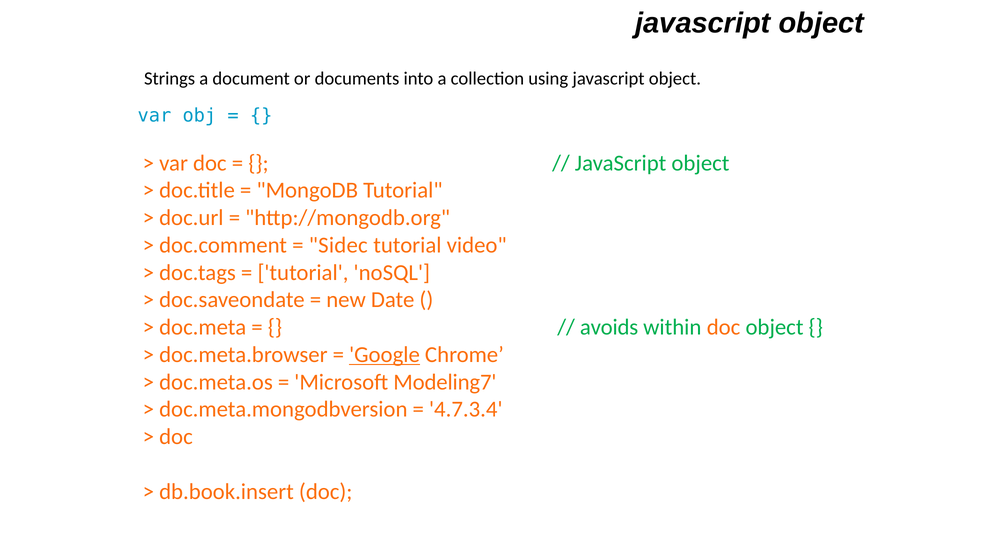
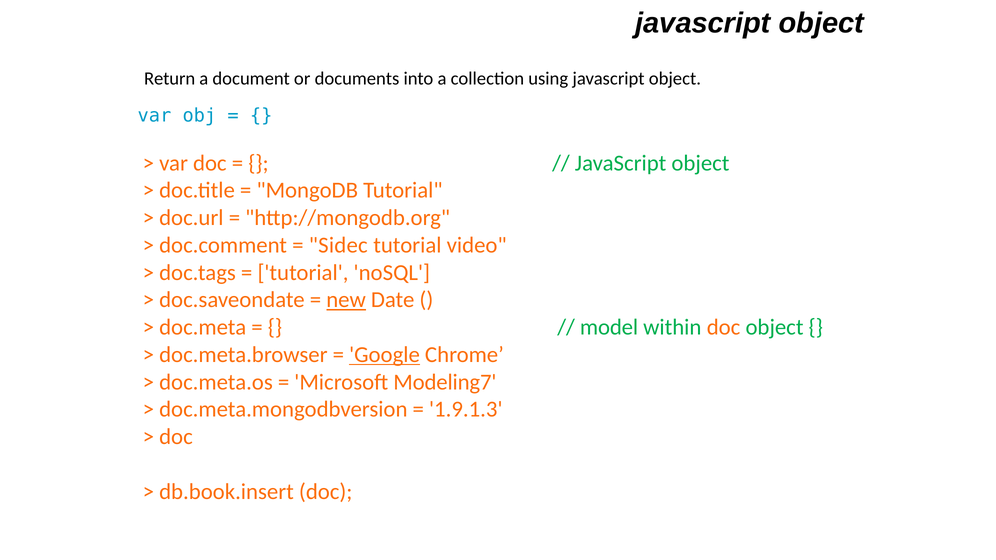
Strings: Strings -> Return (170, 78)
new underline: none -> present (346, 300)
avoids: avoids -> model (609, 327)
4.7.3.4: 4.7.3.4 -> 1.9.1.3 (466, 410)
